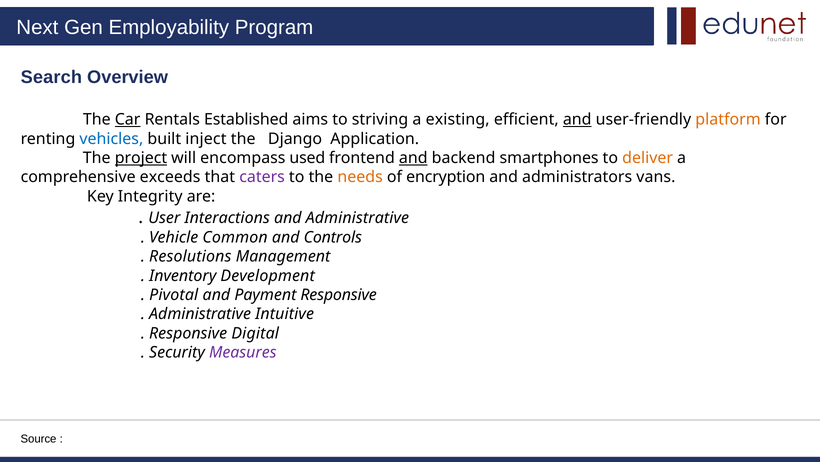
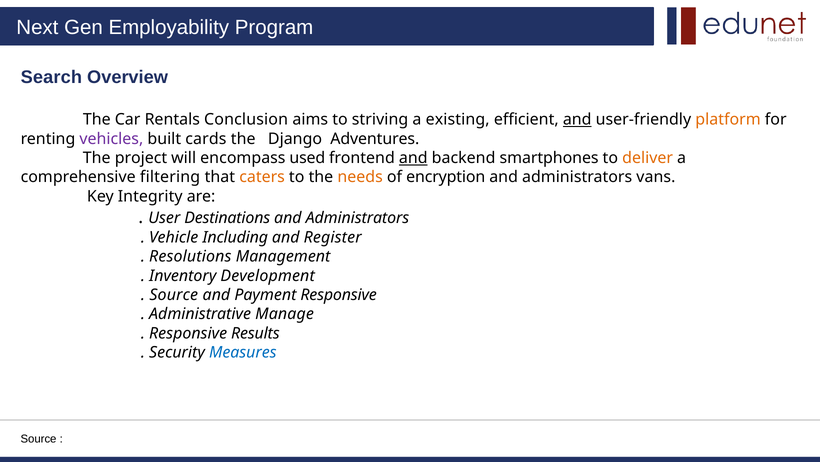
Car underline: present -> none (128, 120)
Established: Established -> Conclusion (246, 120)
vehicles colour: blue -> purple (111, 139)
inject: inject -> cards (206, 139)
Application: Application -> Adventures (375, 139)
project underline: present -> none (141, 158)
exceeds: exceeds -> filtering (170, 177)
caters colour: purple -> orange (262, 177)
Interactions: Interactions -> Destinations (227, 217)
Administrative: Administrative -> Administrators (357, 217)
Common: Common -> Including (235, 237)
Controls: Controls -> Register (333, 237)
Pivotal: Pivotal -> Source (174, 295)
Intuitive: Intuitive -> Manage (285, 314)
Digital: Digital -> Results (255, 333)
Measures colour: purple -> blue (243, 352)
